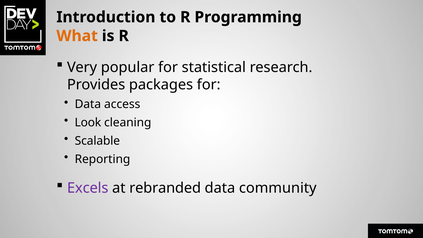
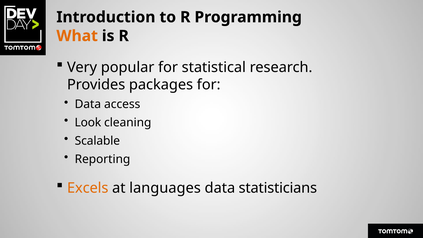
Excels colour: purple -> orange (88, 188)
rebranded: rebranded -> languages (165, 188)
community: community -> statisticians (278, 188)
